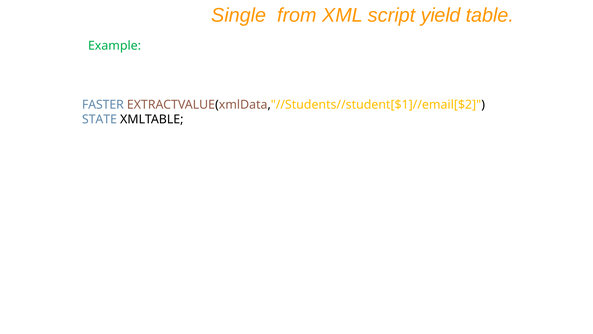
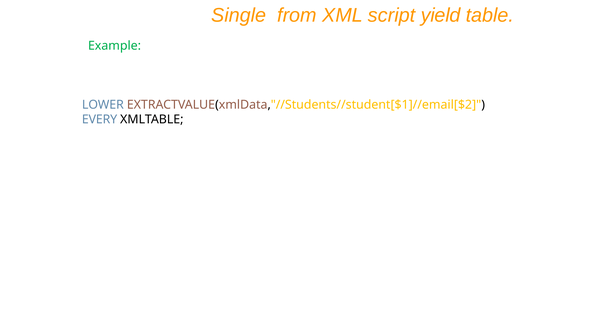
FASTER: FASTER -> LOWER (103, 105)
STATE: STATE -> EVERY (100, 119)
